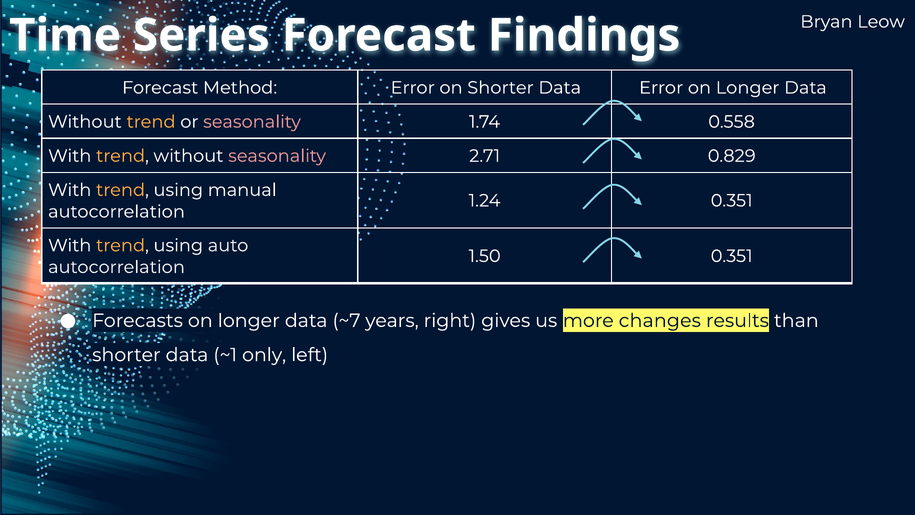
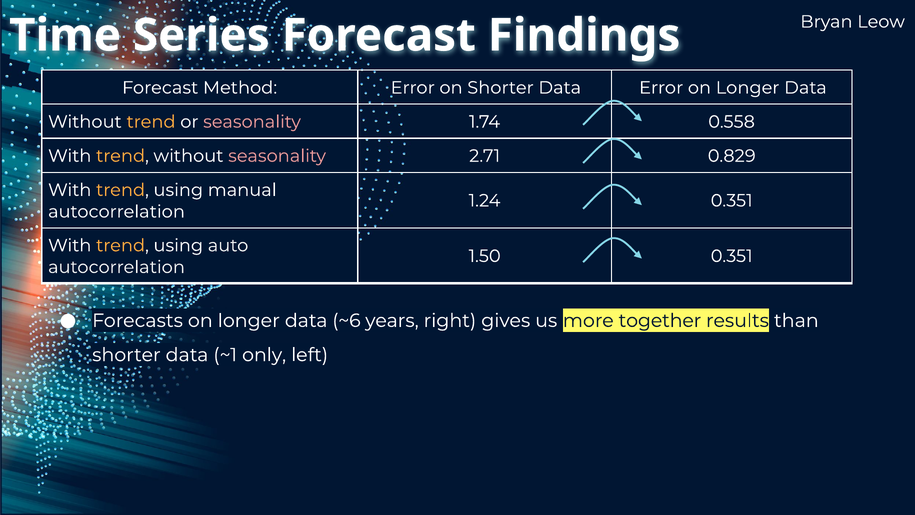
~7: ~7 -> ~6 (346, 320)
changes: changes -> together (660, 320)
